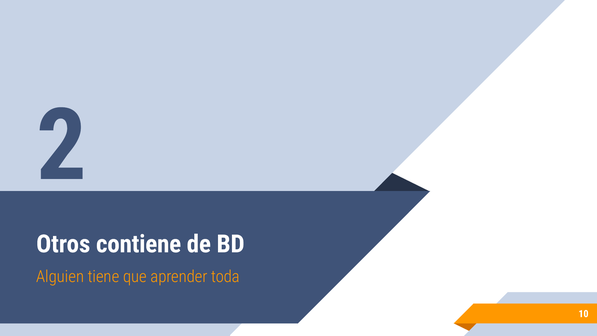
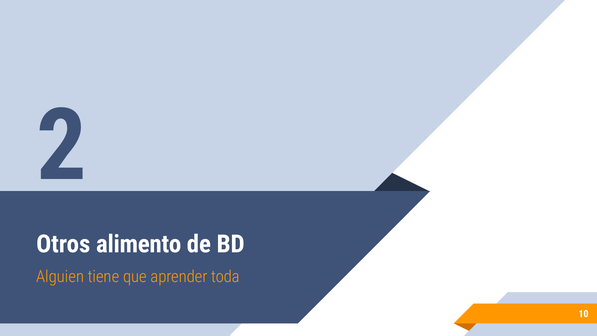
contiene: contiene -> alimento (139, 244)
